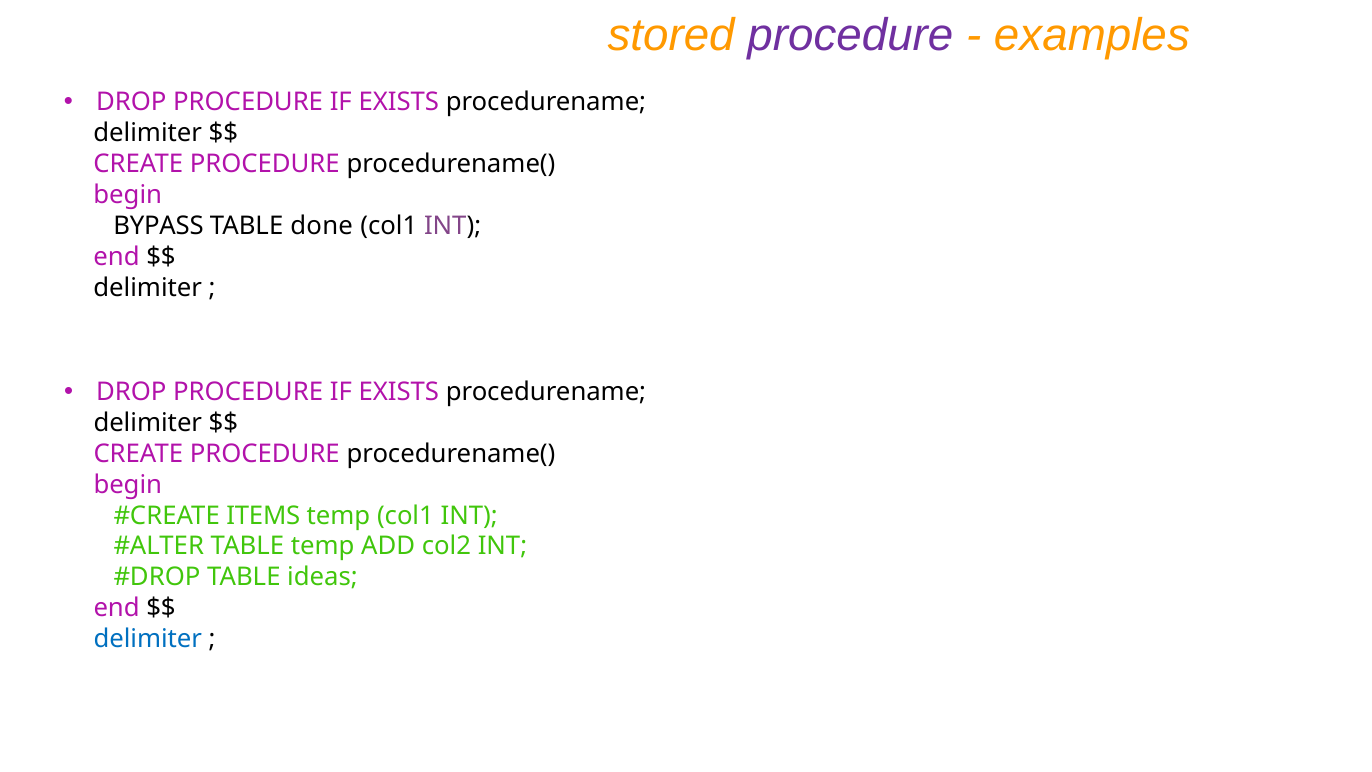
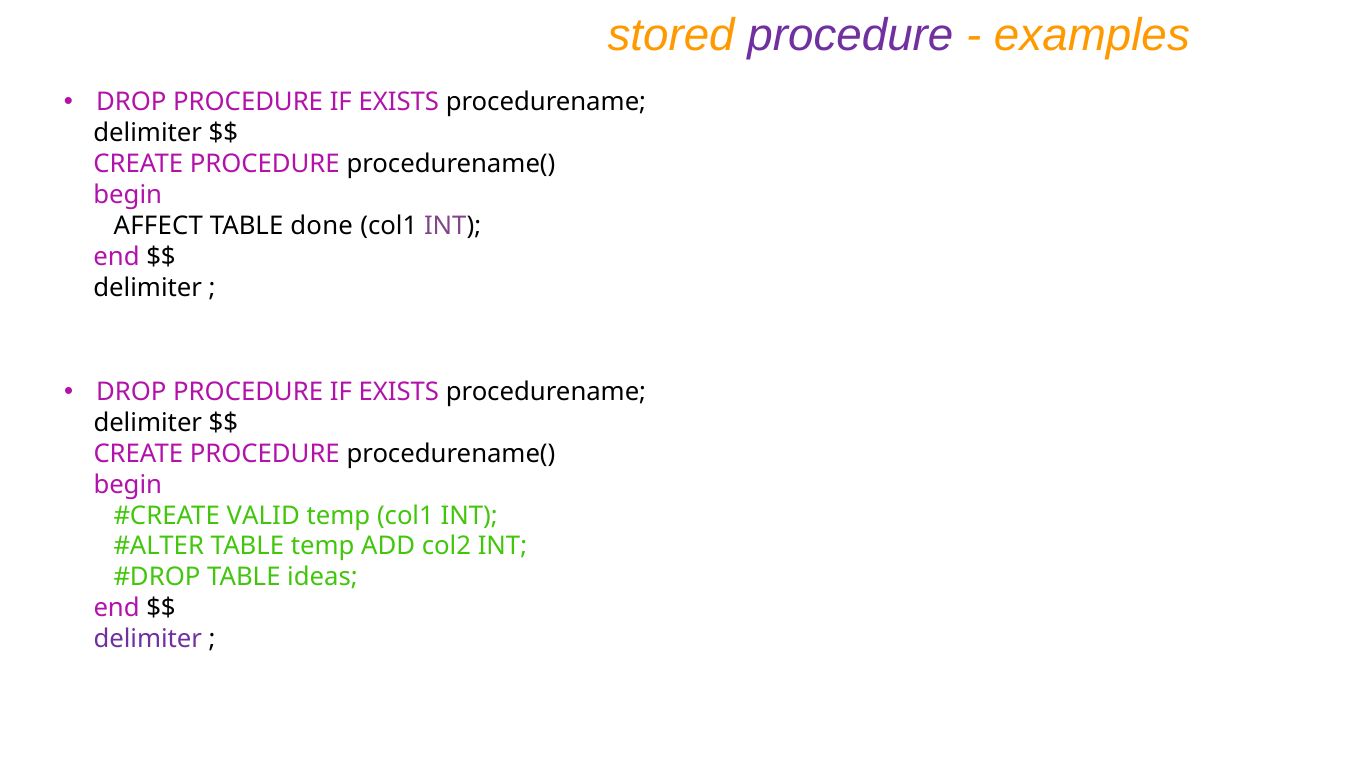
BYPASS: BYPASS -> AFFECT (158, 226)
ITEMS: ITEMS -> VALID (263, 515)
delimiter colour: blue -> purple (148, 639)
